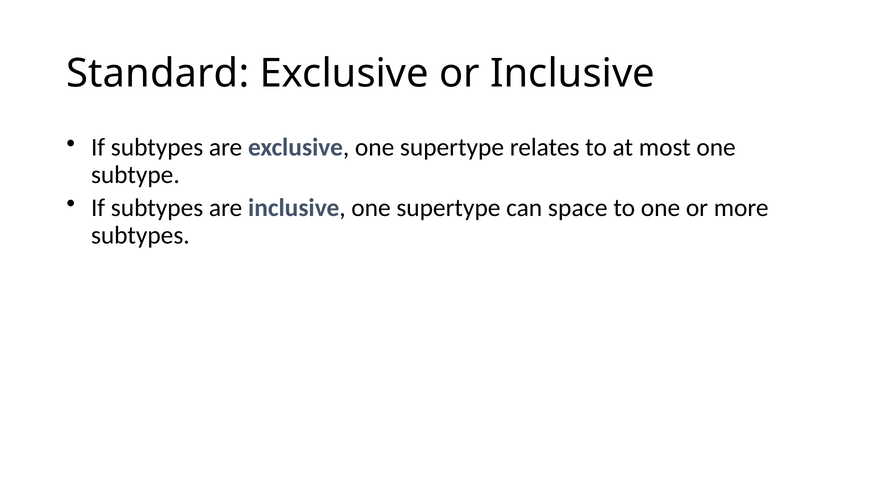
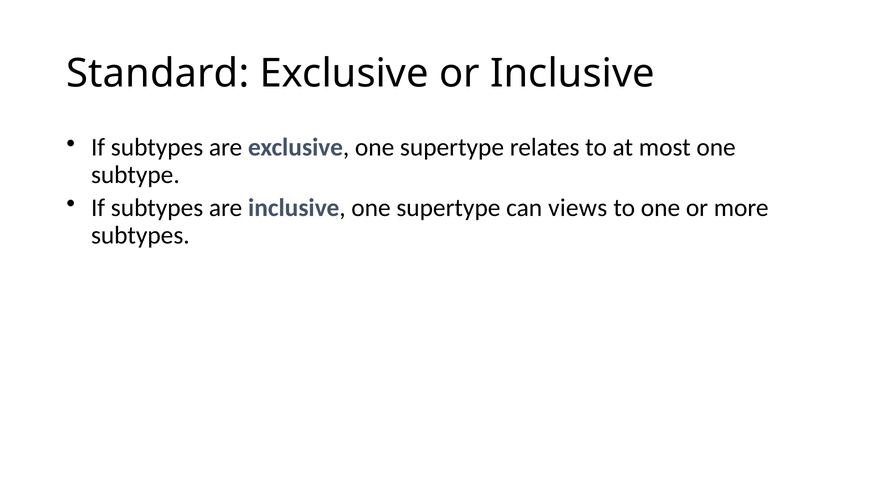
space: space -> views (578, 207)
